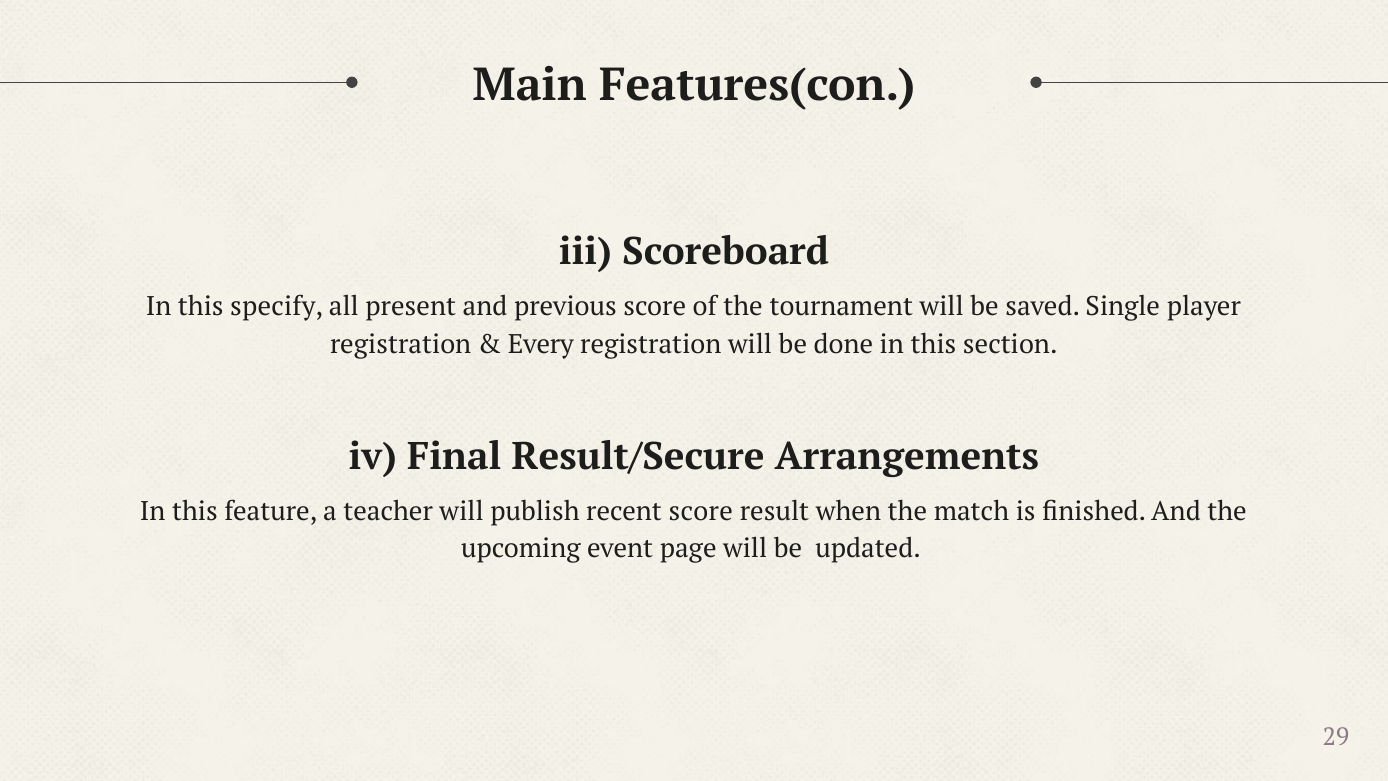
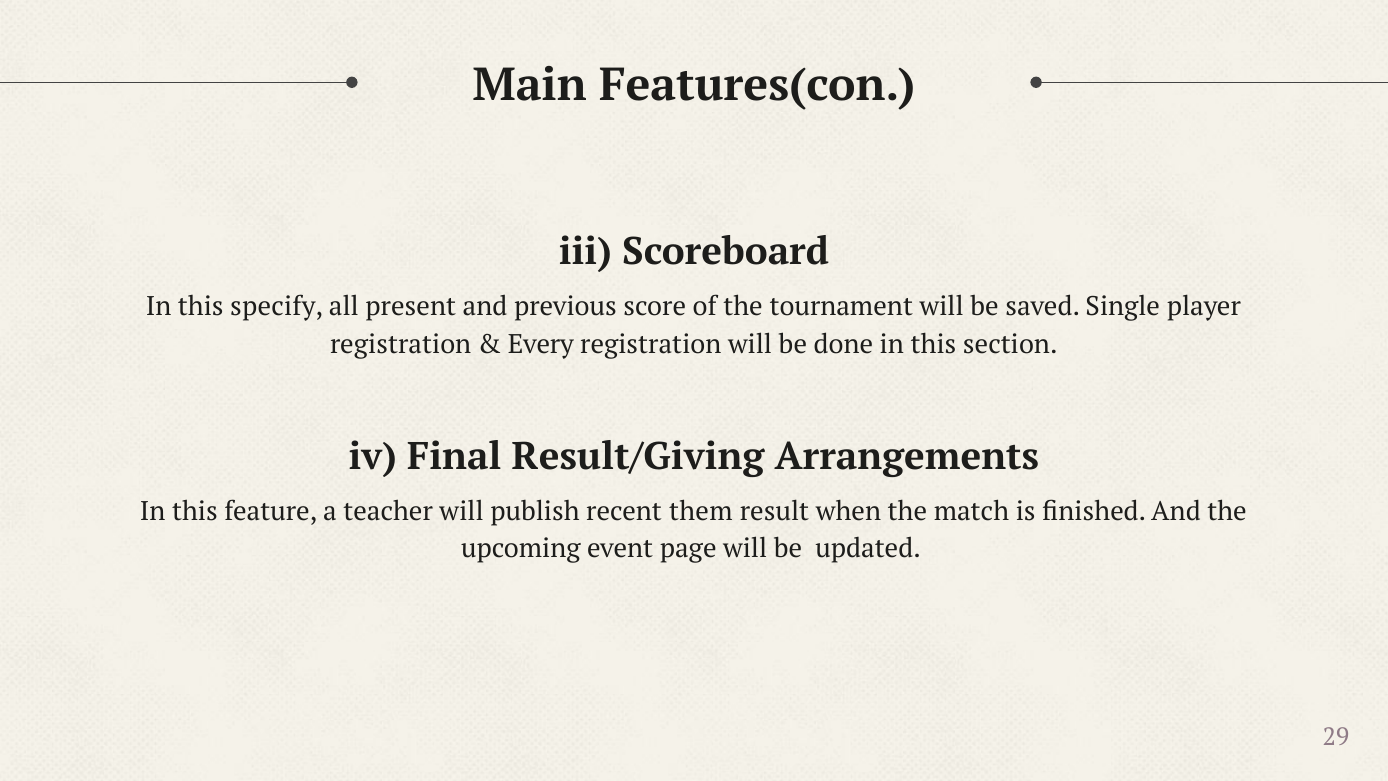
Result/Secure: Result/Secure -> Result/Giving (638, 457)
recent score: score -> them (701, 512)
